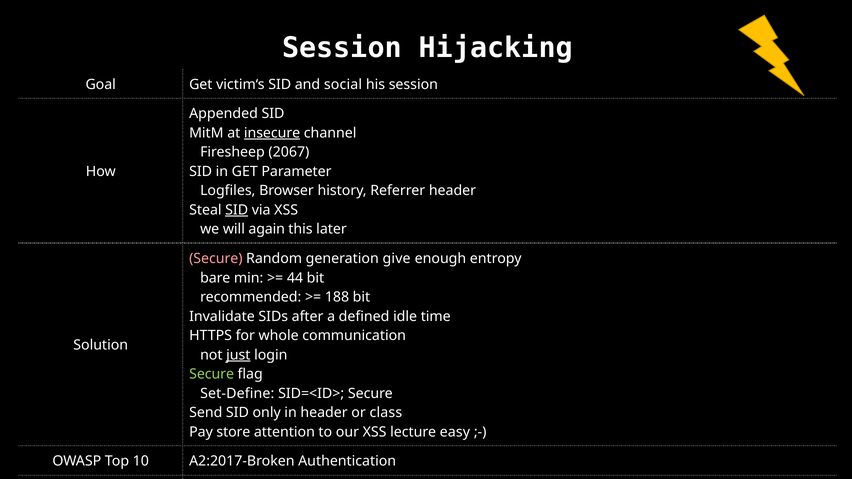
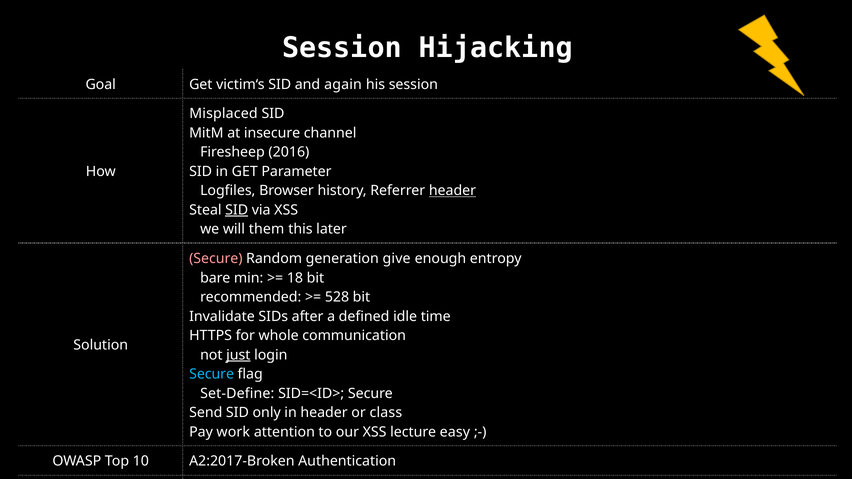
social: social -> again (343, 84)
Appended: Appended -> Misplaced (223, 114)
insecure underline: present -> none (272, 133)
2067: 2067 -> 2016 (289, 152)
header underline: none -> present (452, 191)
again: again -> them (267, 229)
44: 44 -> 18 (295, 278)
188: 188 -> 528 (337, 297)
Secure colour: light green -> light blue (212, 374)
store: store -> work (233, 432)
